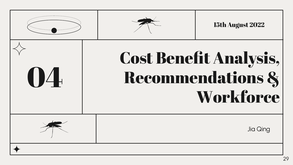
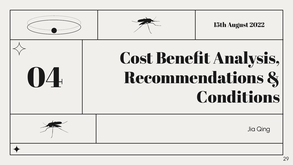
Workforce: Workforce -> Conditions (238, 97)
